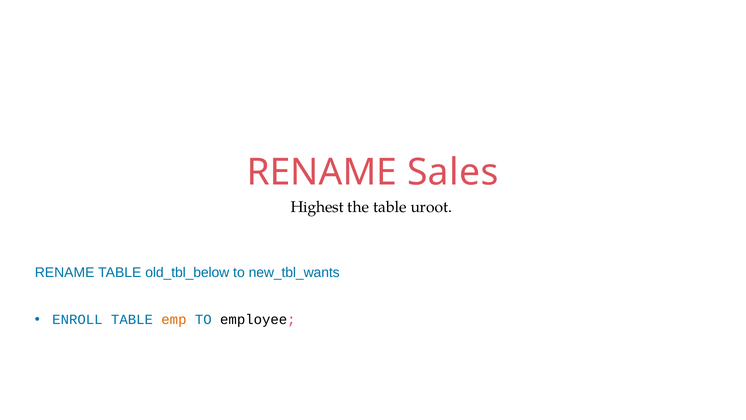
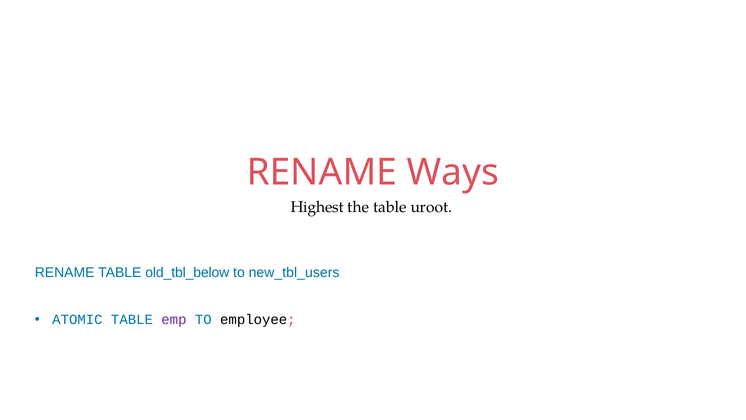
Sales: Sales -> Ways (453, 172)
new_tbl_wants: new_tbl_wants -> new_tbl_users (294, 272)
ENROLL: ENROLL -> ATOMIC (77, 319)
emp colour: orange -> purple (174, 319)
